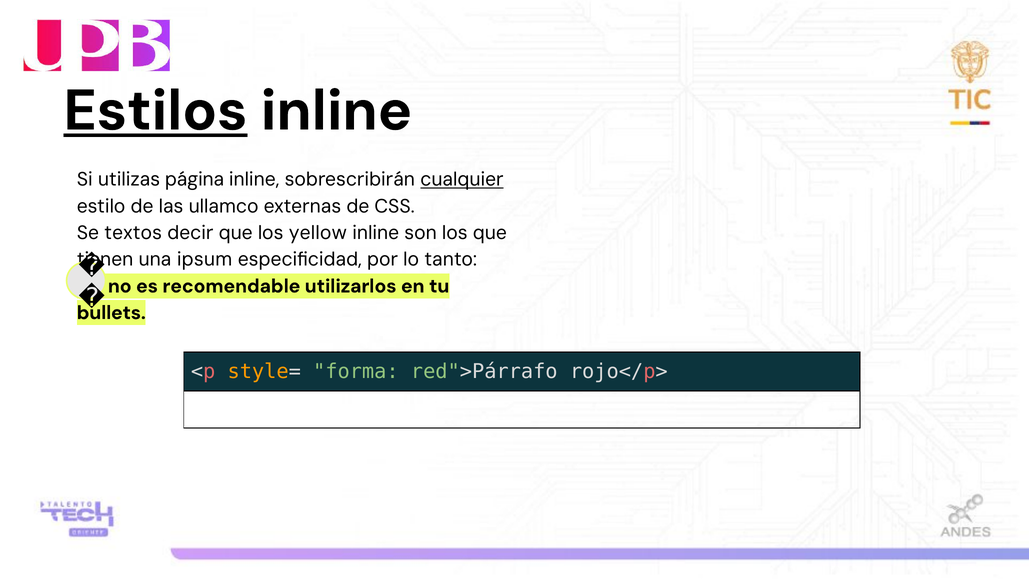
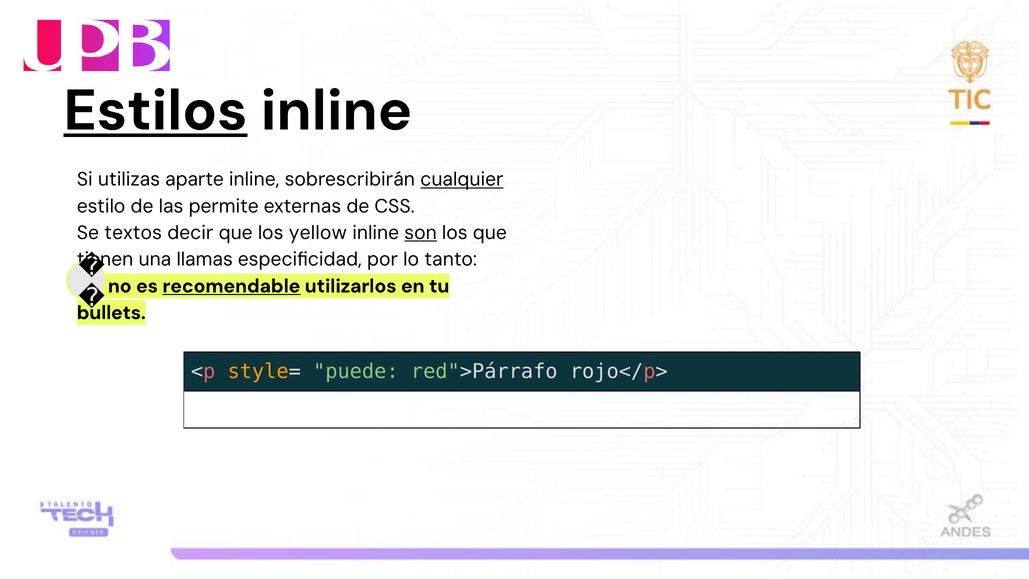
página: página -> aparte (195, 180)
ullamco: ullamco -> permite (224, 206)
son underline: none -> present (421, 233)
ipsum: ipsum -> llamas (205, 259)
recomendable underline: none -> present (231, 286)
forma: forma -> puede (356, 371)
